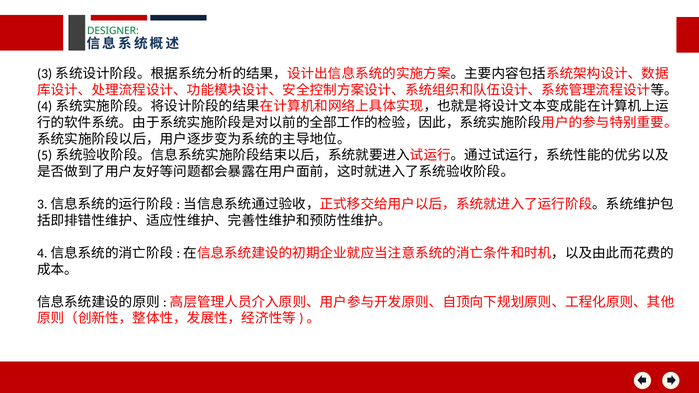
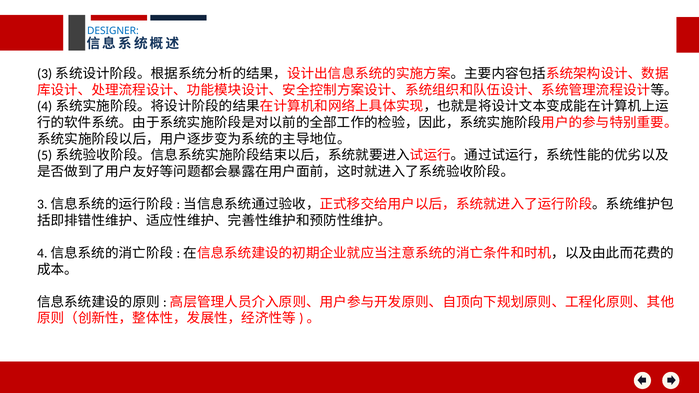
DESIGNER colour: green -> blue (113, 31)
